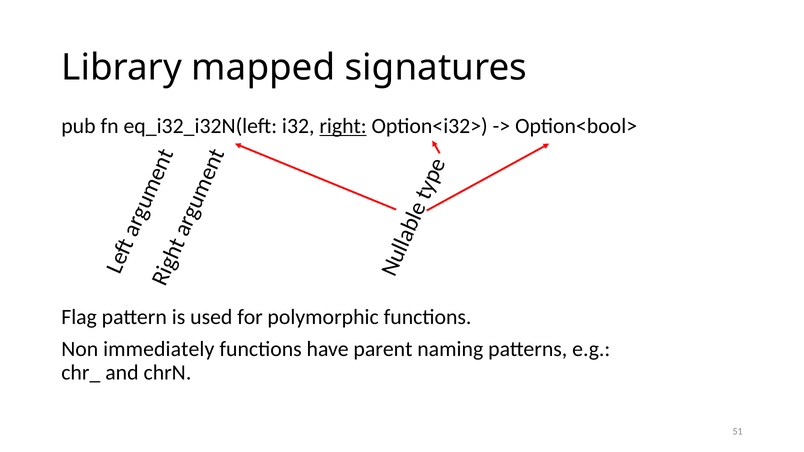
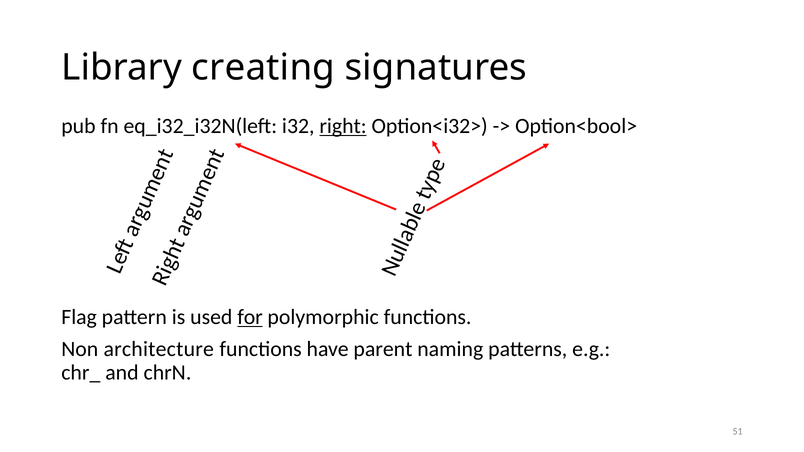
mapped: mapped -> creating (263, 68)
for underline: none -> present (250, 317)
immediately: immediately -> architecture (159, 349)
